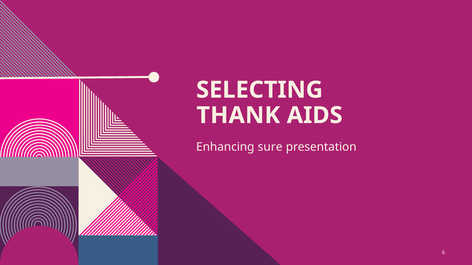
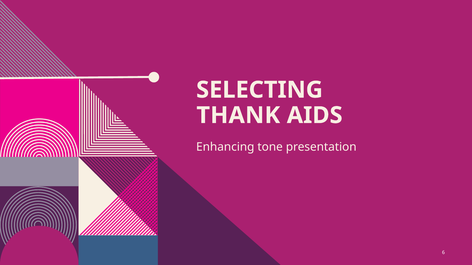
sure: sure -> tone (270, 147)
